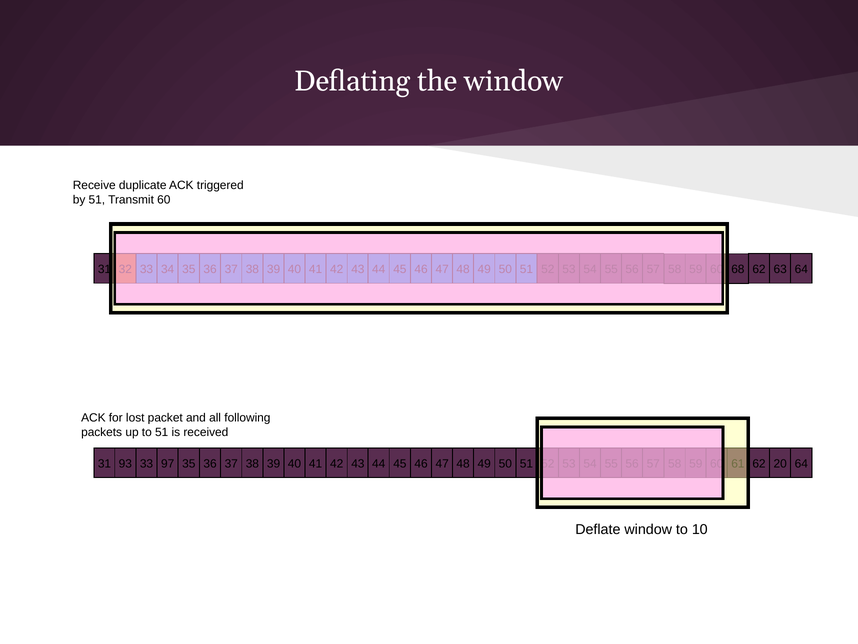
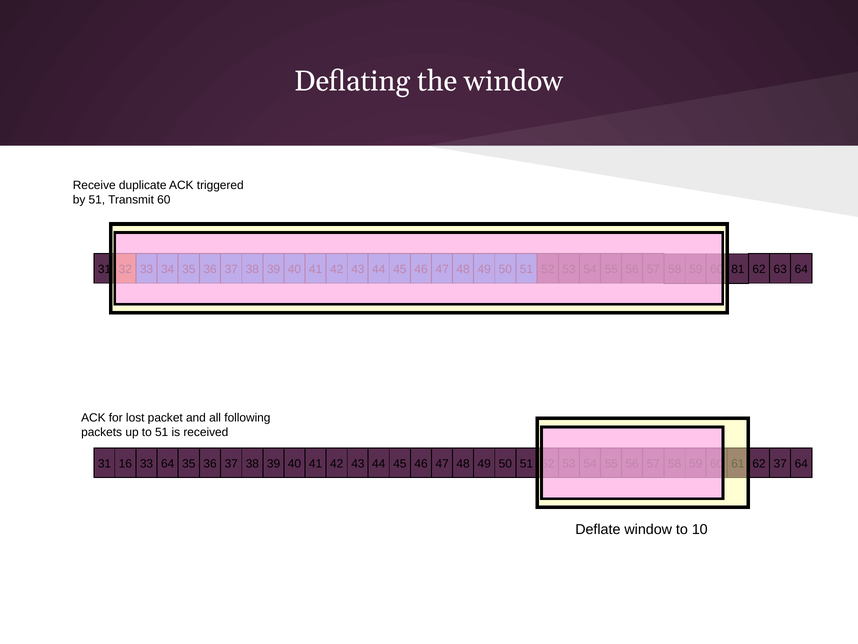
68: 68 -> 81 (738, 269)
93: 93 -> 16 (125, 463)
33 97: 97 -> 64 (168, 463)
62 20: 20 -> 37 (780, 463)
